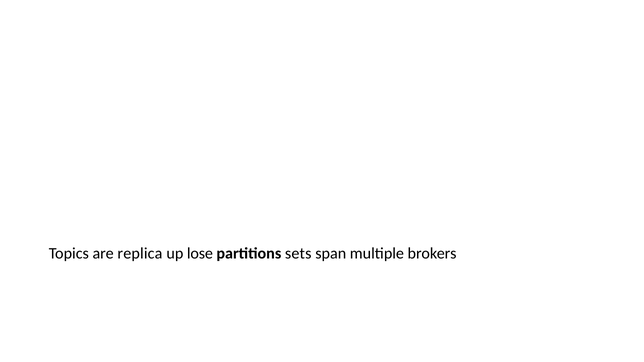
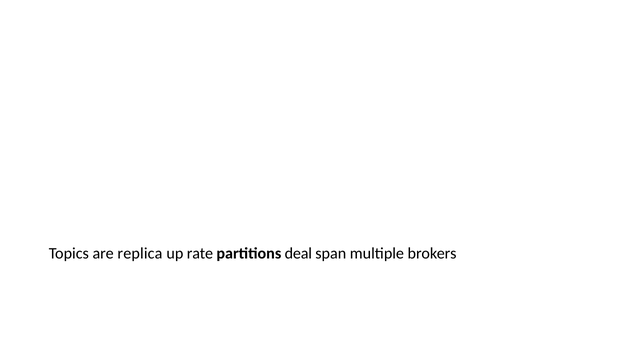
lose: lose -> rate (200, 253)
sets: sets -> deal (298, 253)
